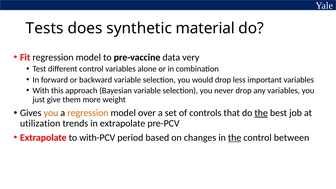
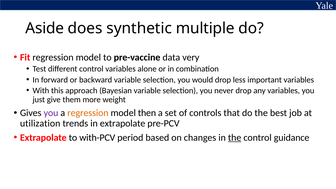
Tests: Tests -> Aside (45, 28)
material: material -> multiple (205, 28)
you colour: orange -> purple (51, 113)
over: over -> then (147, 113)
the underline: present -> none (261, 113)
between: between -> guidance (292, 138)
